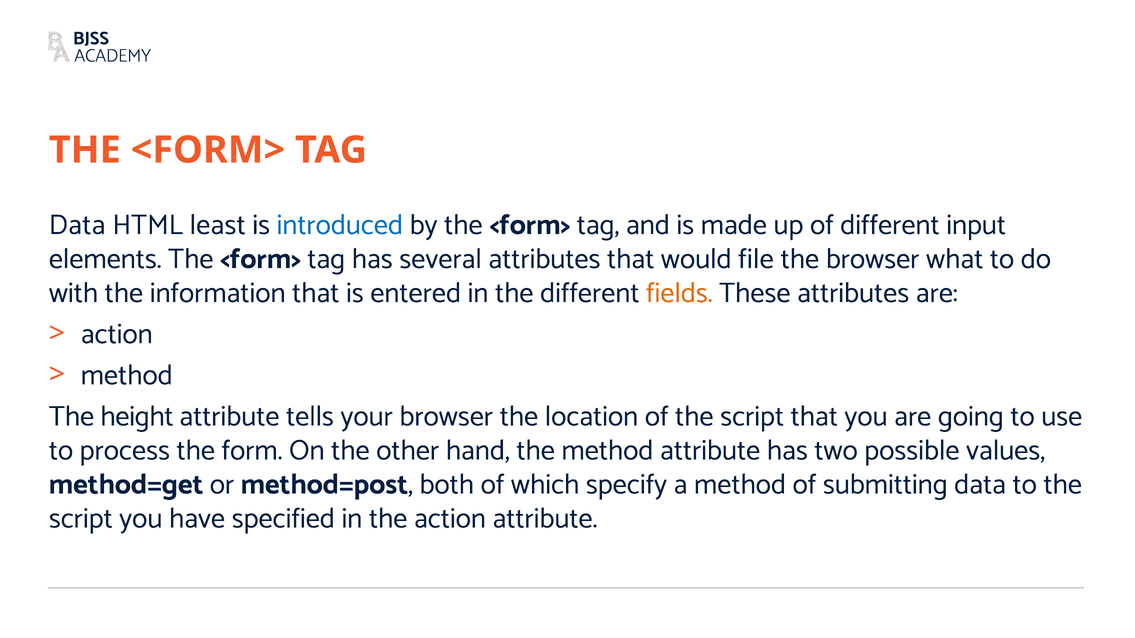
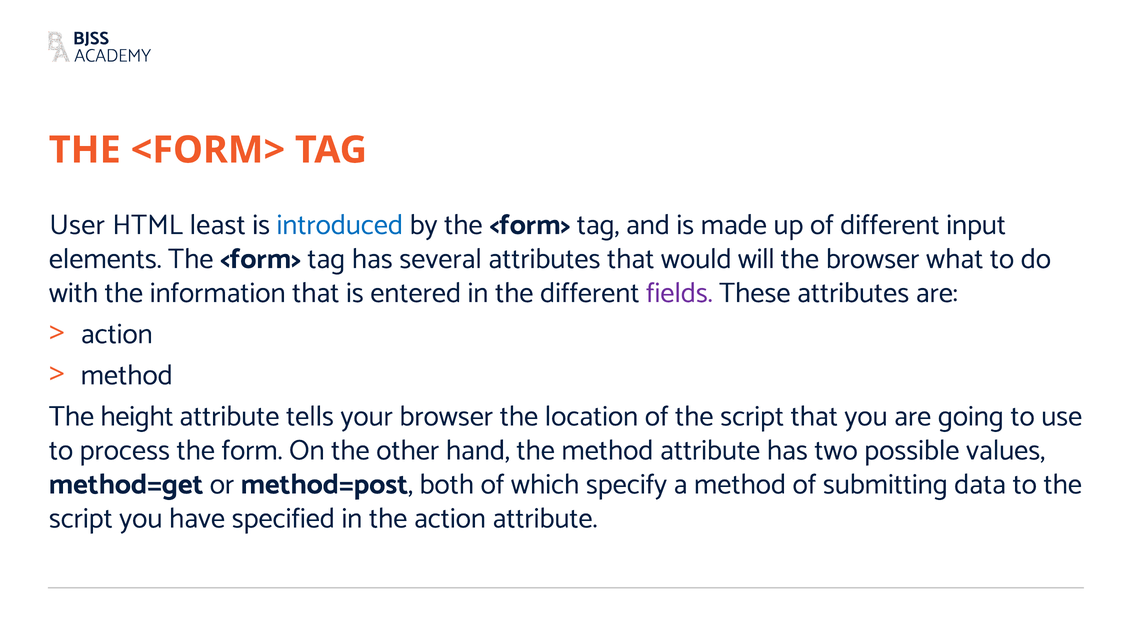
Data: Data -> User (77, 225)
file: file -> will (756, 259)
fields colour: orange -> purple (679, 293)
